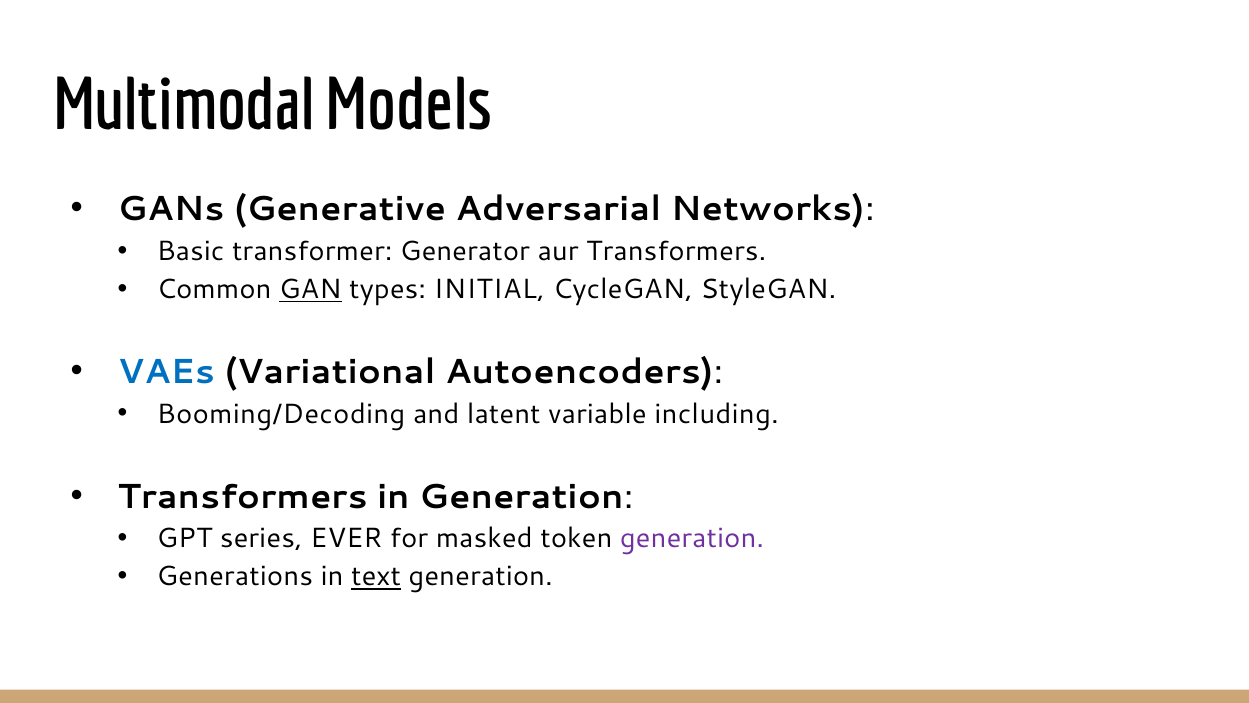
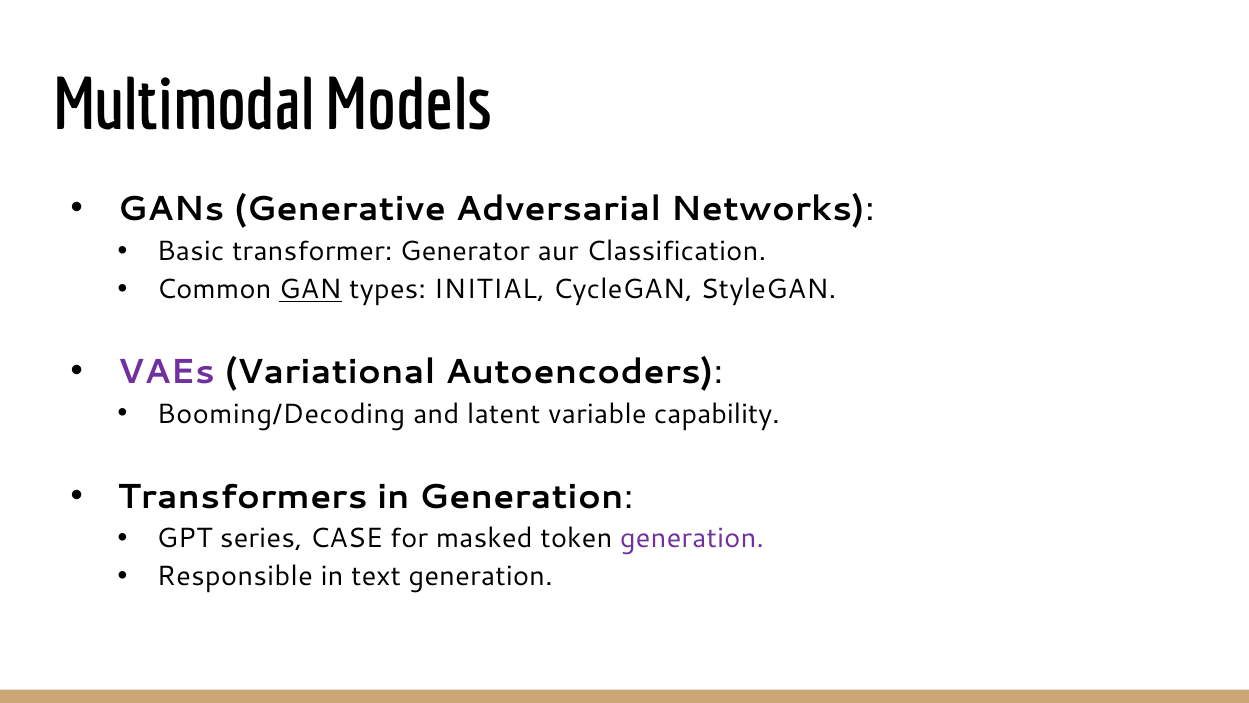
aur Transformers: Transformers -> Classification (676, 251)
VAEs colour: blue -> purple (166, 372)
including: including -> capability (717, 414)
EVER: EVER -> CASE (346, 538)
Generations: Generations -> Responsible (235, 576)
text underline: present -> none (376, 576)
